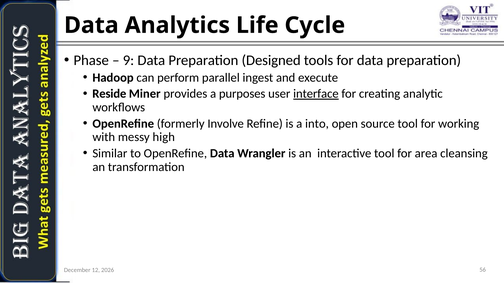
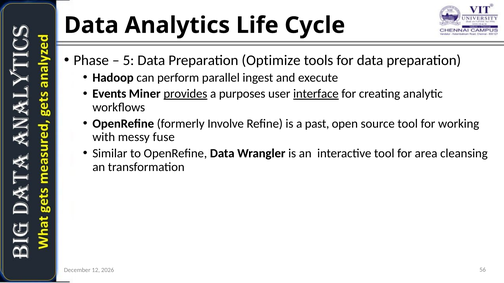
9: 9 -> 5 (128, 60)
Designed: Designed -> Optimize (271, 60)
Reside: Reside -> Events (109, 94)
provides underline: none -> present (185, 94)
into: into -> past (317, 124)
high: high -> fuse (164, 137)
